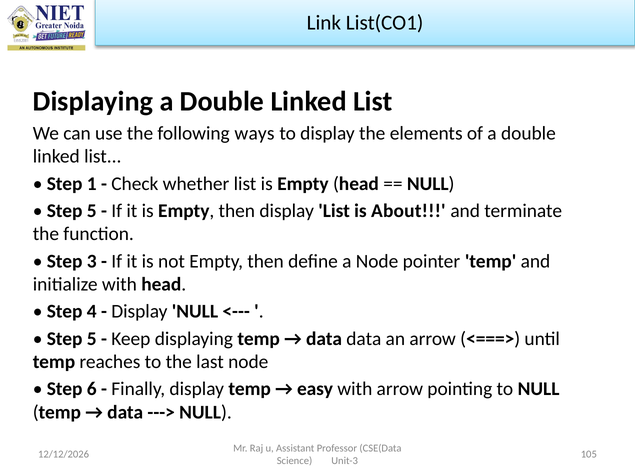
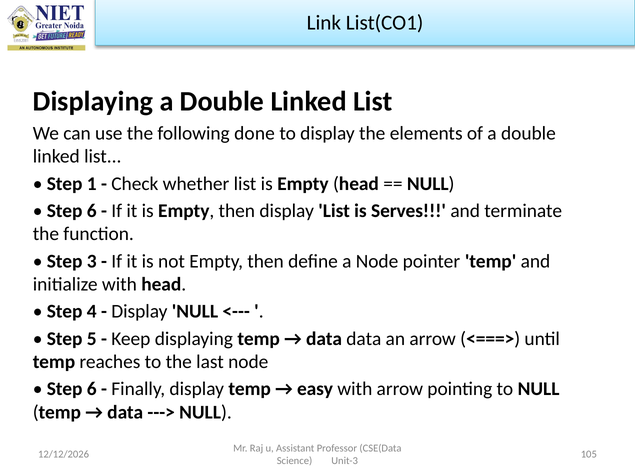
ways: ways -> done (255, 133)
5: 5 -> 6 (92, 211)
About: About -> Serves (409, 211)
